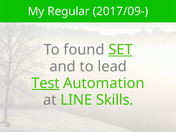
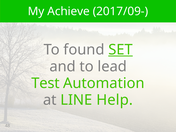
Regular: Regular -> Achieve (69, 11)
Test underline: present -> none (46, 83)
Skills: Skills -> Help (115, 100)
